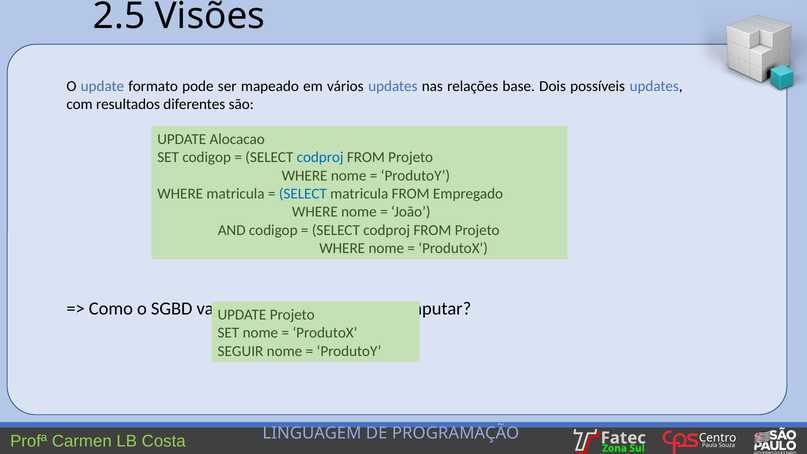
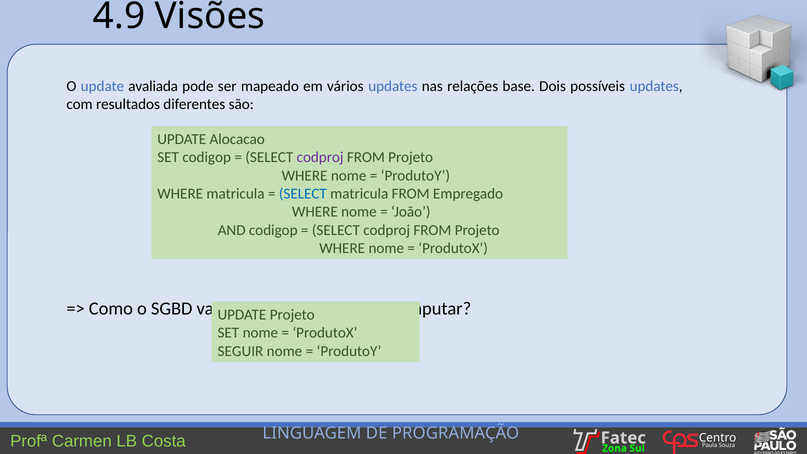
2.5: 2.5 -> 4.9 (119, 16)
formato: formato -> avaliada (153, 86)
codproj colour: blue -> purple (320, 157)
